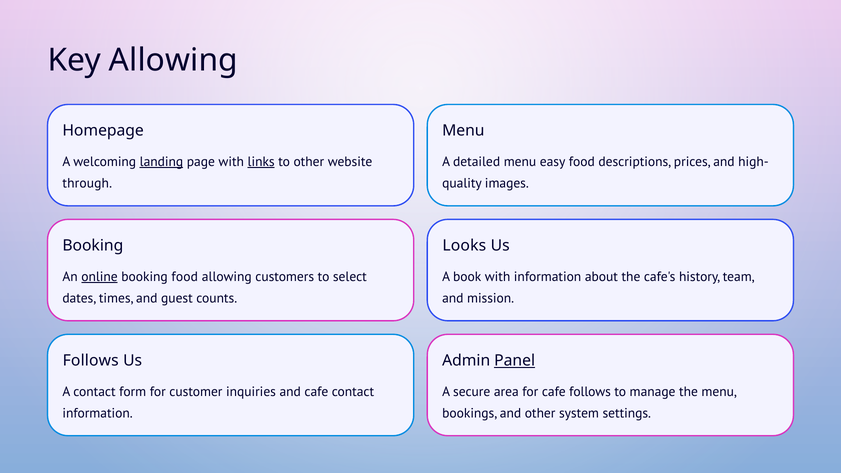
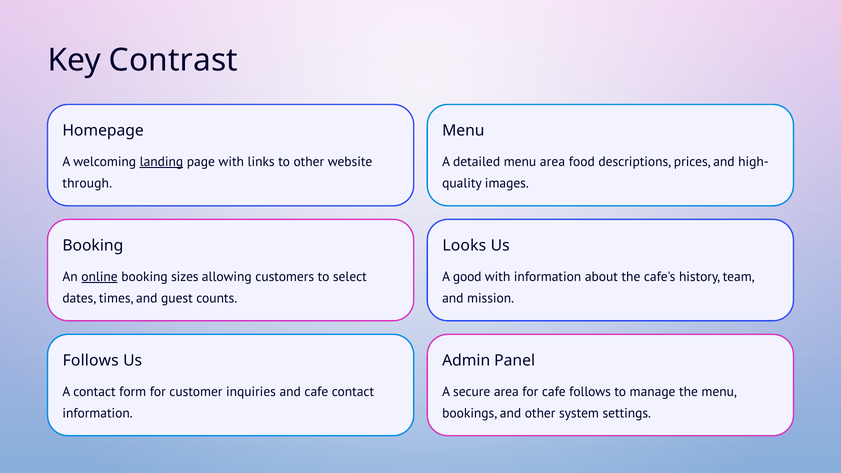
Key Allowing: Allowing -> Contrast (173, 60)
links underline: present -> none (261, 162)
menu easy: easy -> area (552, 162)
booking food: food -> sizes (185, 277)
book: book -> good (467, 277)
Panel underline: present -> none (515, 361)
